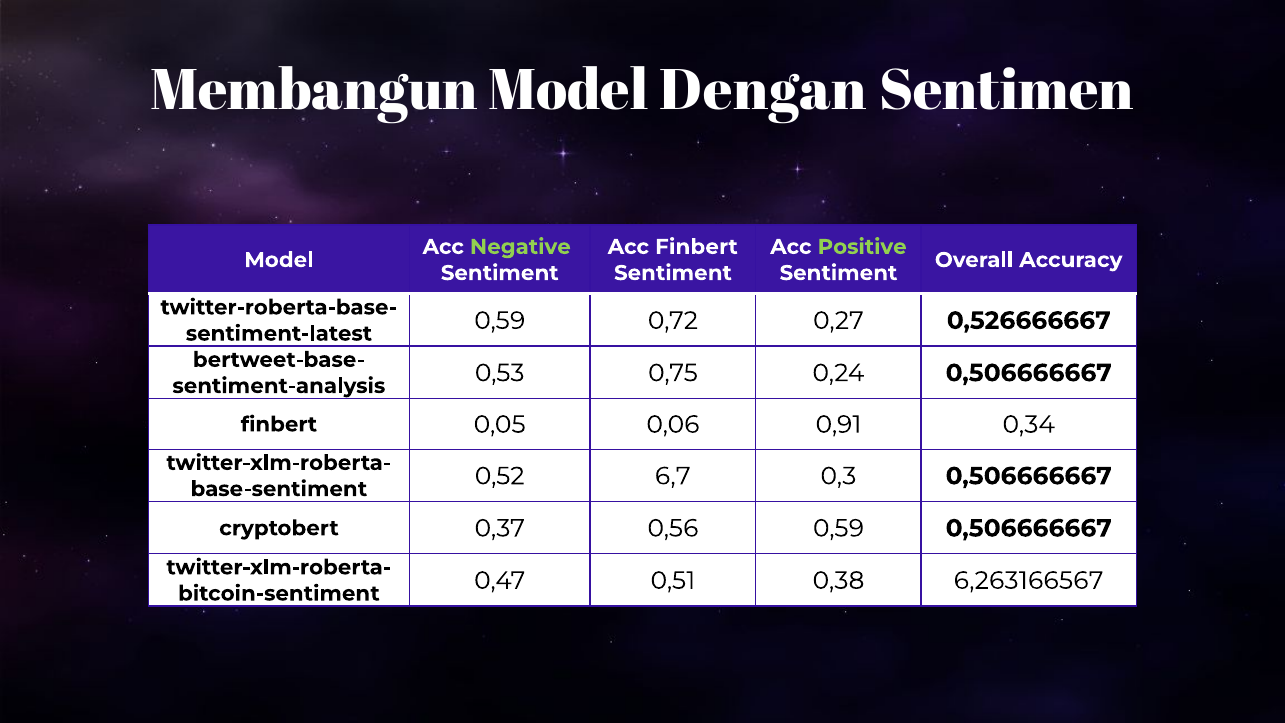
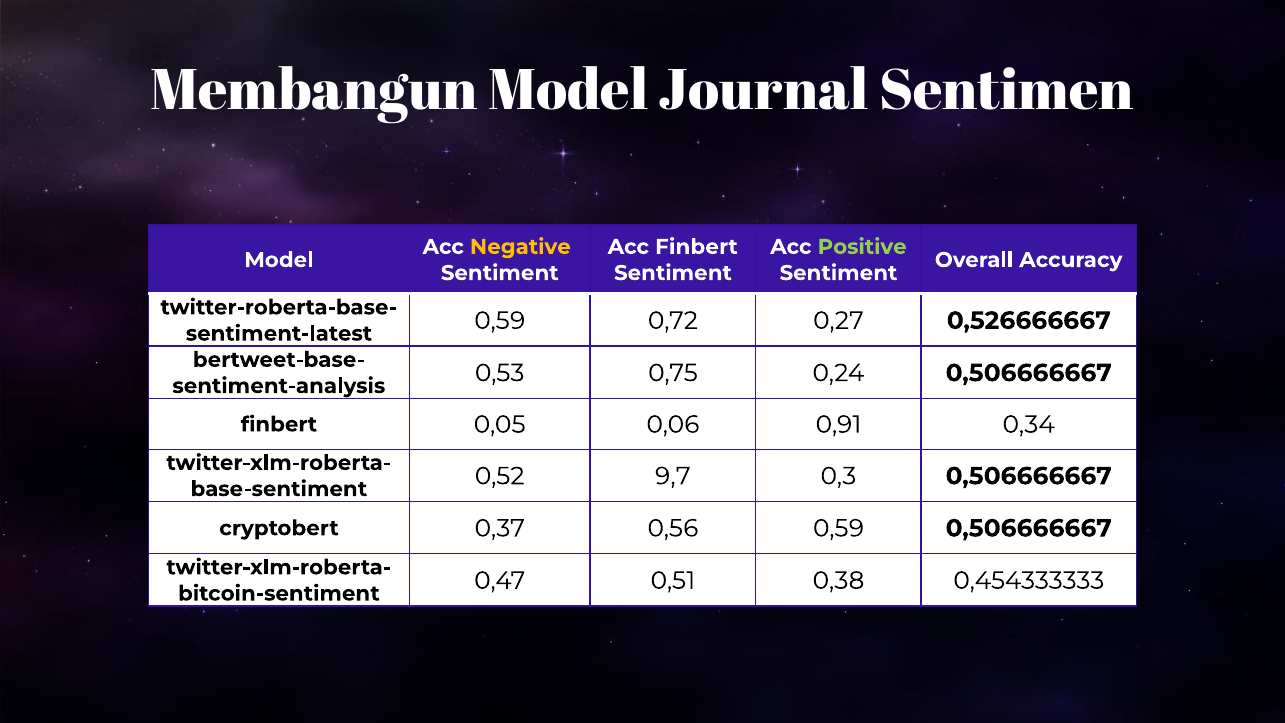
Dengan: Dengan -> Journal (764, 91)
Negative colour: light green -> yellow (520, 247)
6,7: 6,7 -> 9,7 (673, 476)
6,263166567: 6,263166567 -> 0,454333333 (1029, 580)
